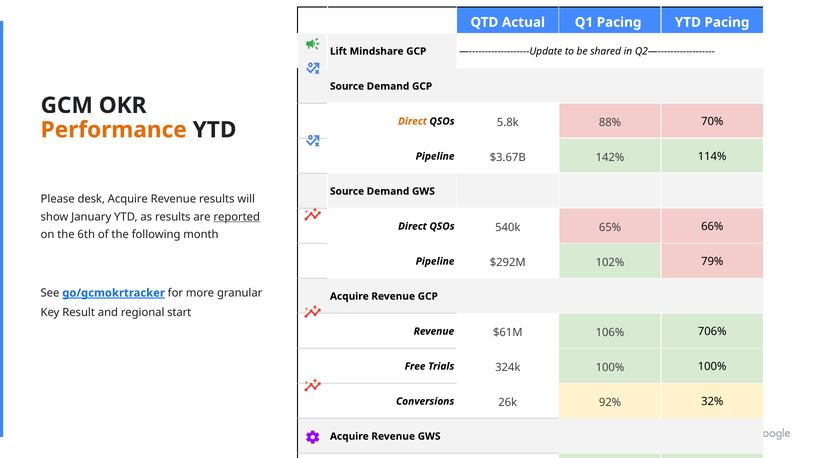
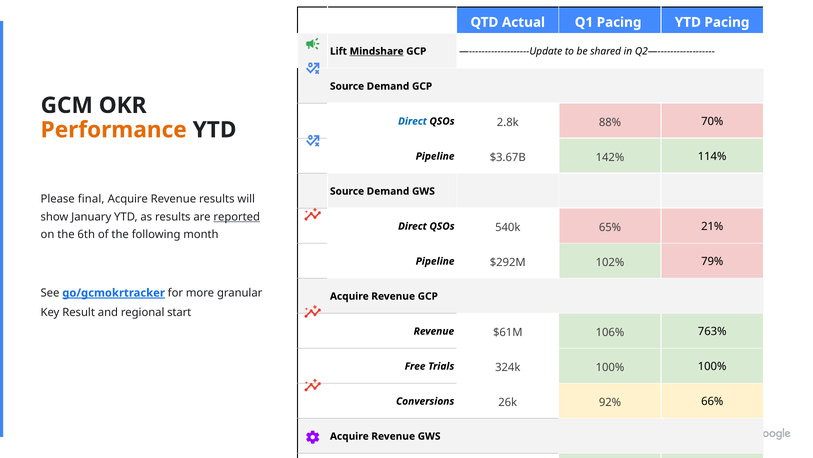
Mindshare underline: none -> present (377, 51)
Direct colour: orange -> blue (412, 121)
5.8k: 5.8k -> 2.8k (508, 122)
desk: desk -> final (91, 199)
66%: 66% -> 21% (712, 226)
706%: 706% -> 763% (712, 331)
32%: 32% -> 66% (712, 401)
